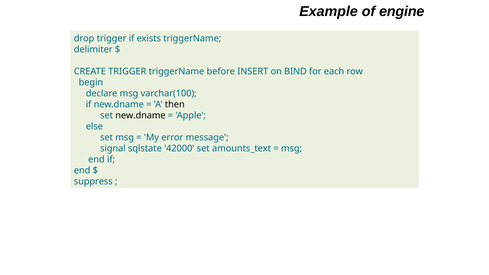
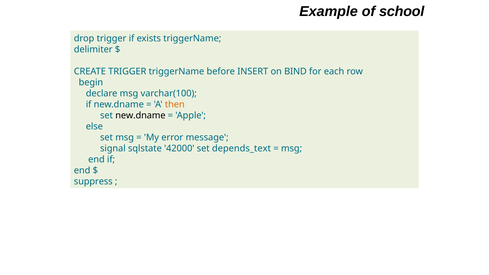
engine: engine -> school (402, 11)
then colour: black -> orange (175, 105)
amounts_text: amounts_text -> depends_text (241, 149)
